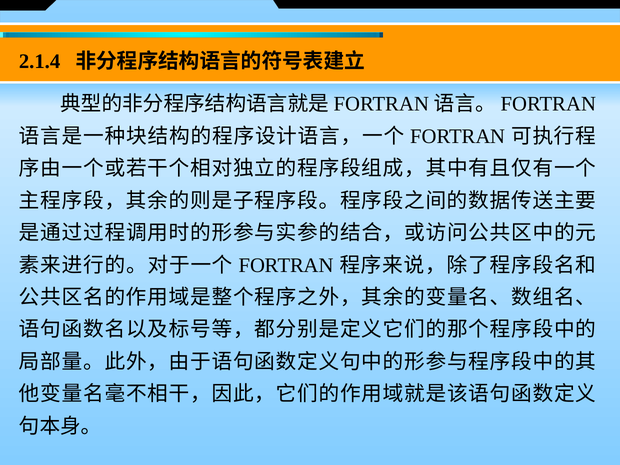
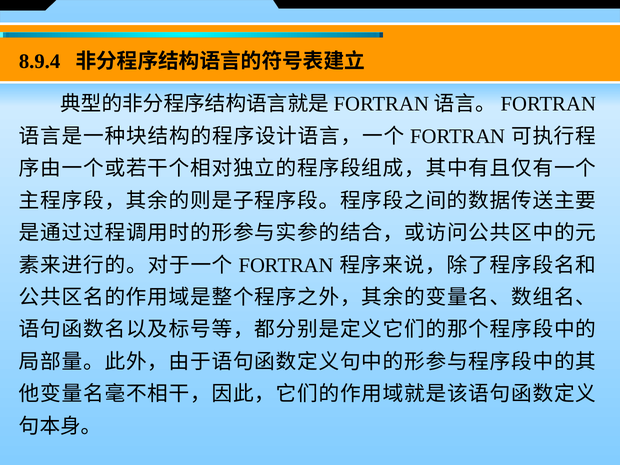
2.1.4: 2.1.4 -> 8.9.4 (40, 62)
